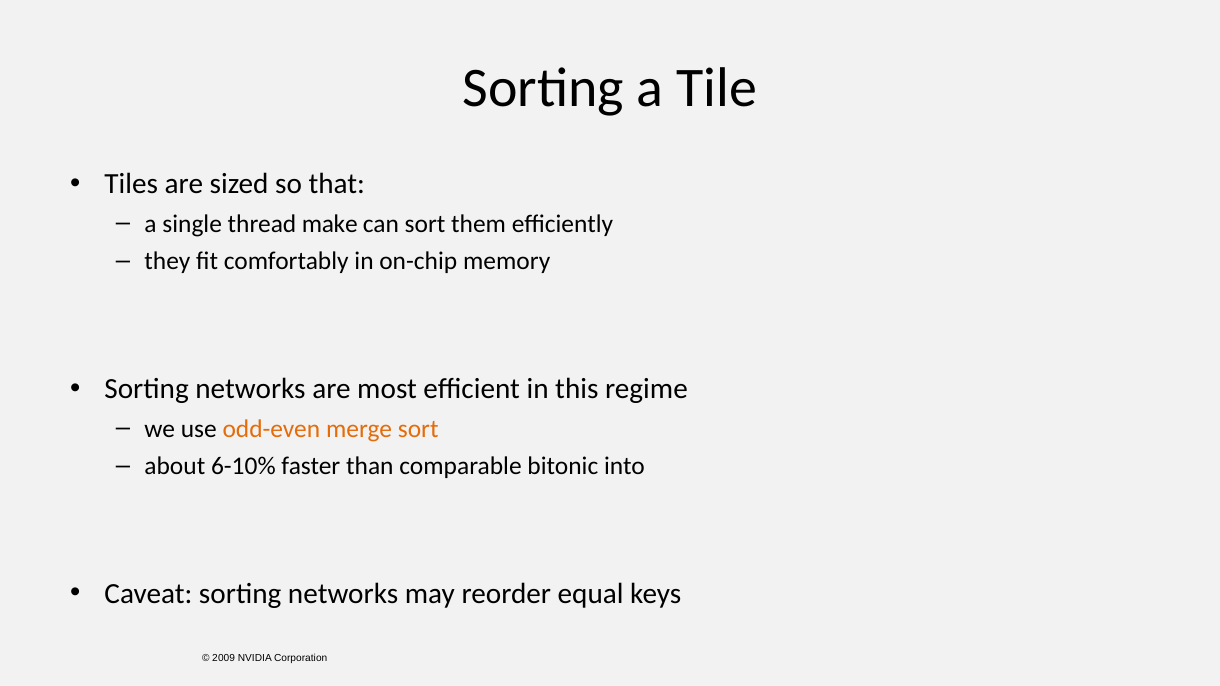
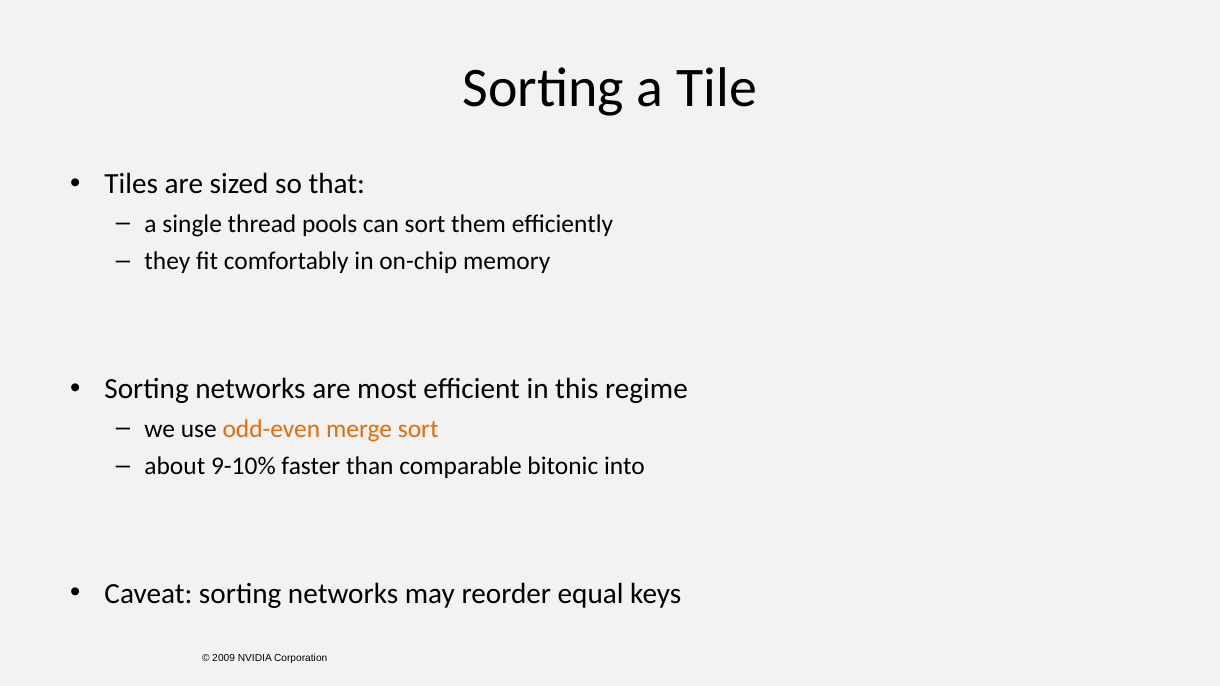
make: make -> pools (330, 224)
6-10%: 6-10% -> 9-10% (243, 466)
